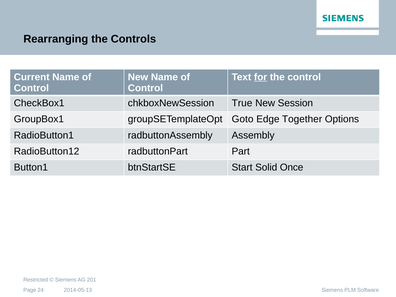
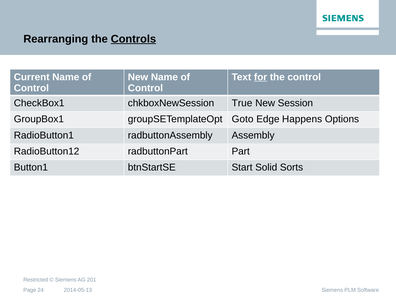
Controls underline: none -> present (133, 39)
Together: Together -> Happens (302, 119)
Once: Once -> Sorts (292, 167)
